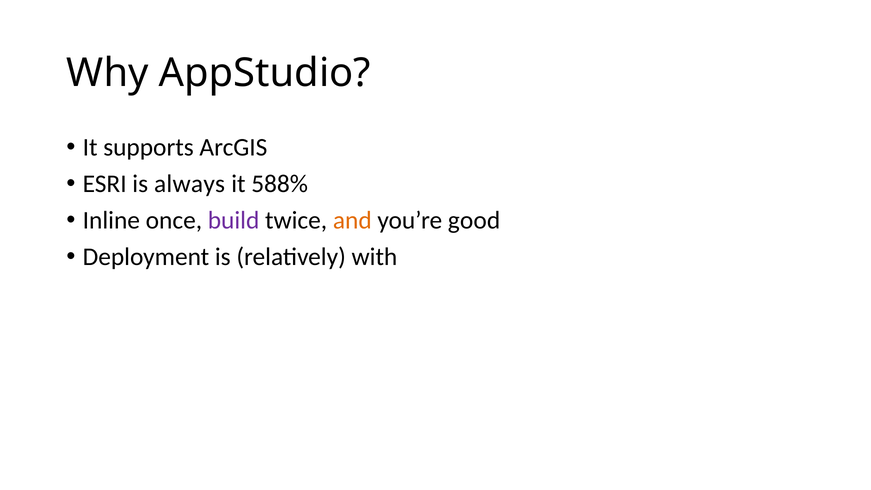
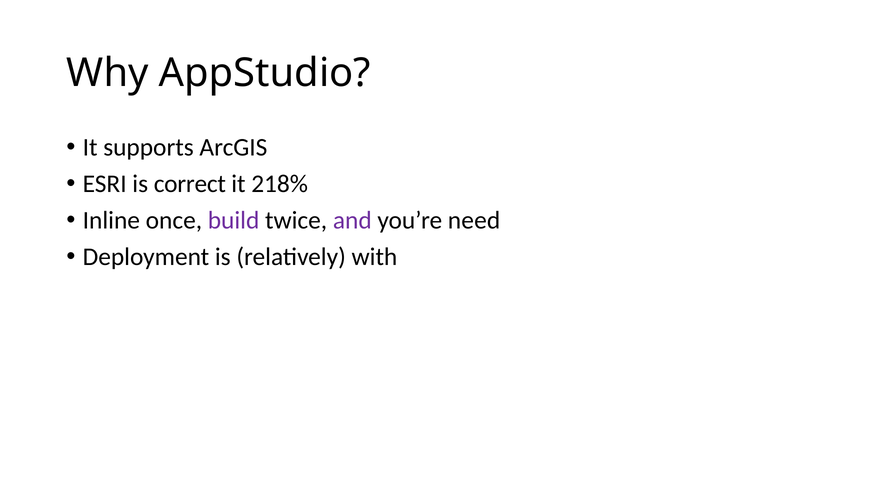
always: always -> correct (190, 184)
588%: 588% -> 218% (280, 184)
and colour: orange -> purple (352, 220)
good: good -> need (474, 220)
